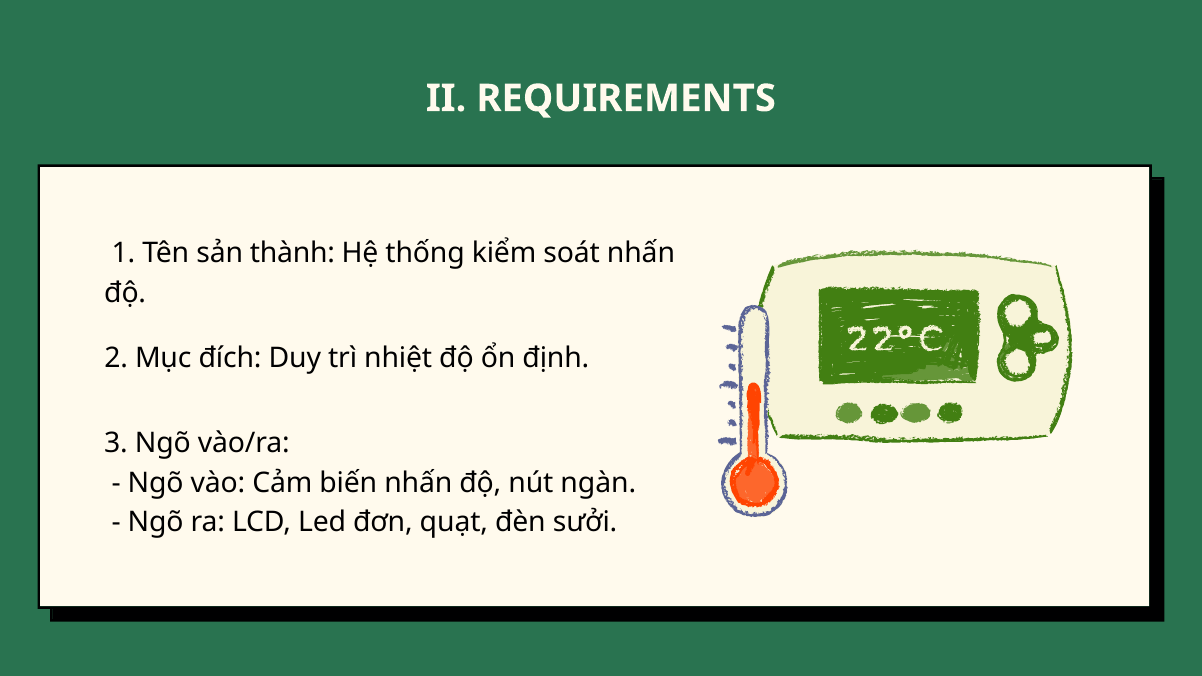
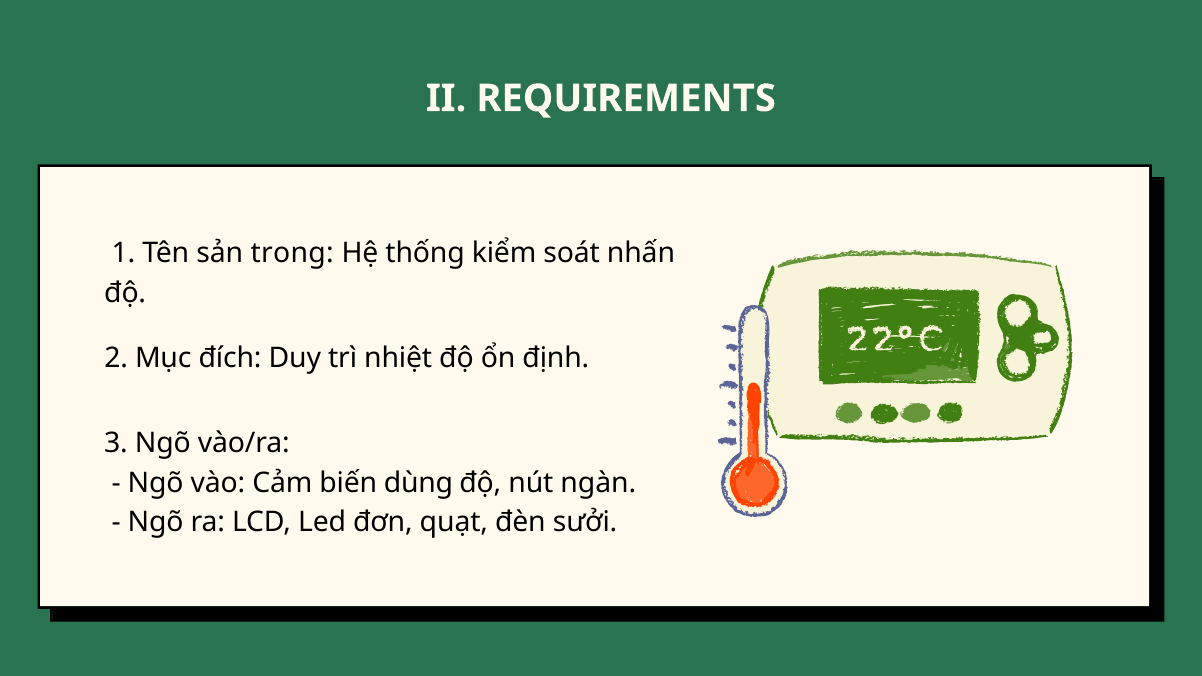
thành: thành -> trong (292, 253)
biến nhấn: nhấn -> dùng (418, 483)
